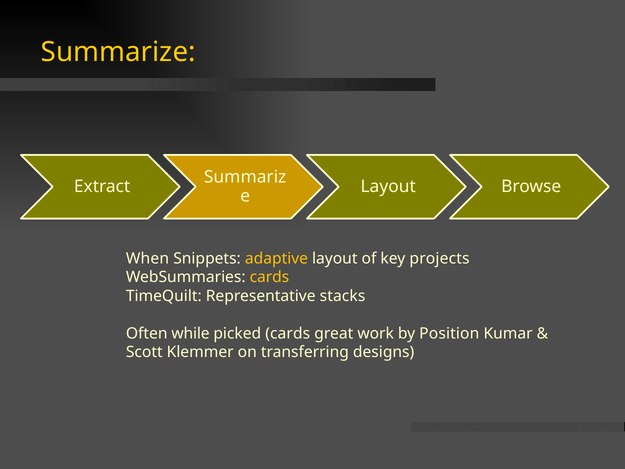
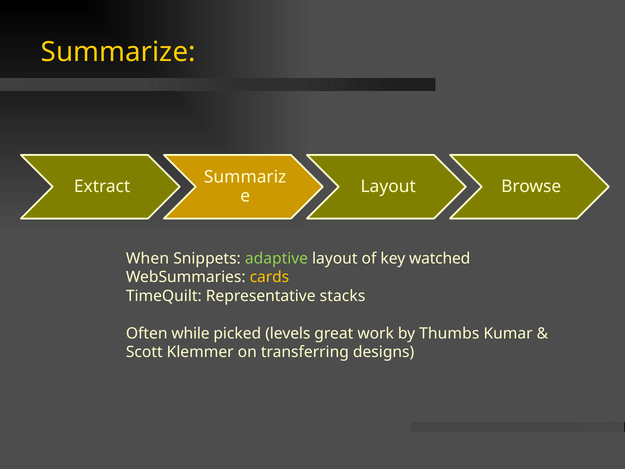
adaptive colour: yellow -> light green (276, 258)
projects: projects -> watched (440, 258)
picked cards: cards -> levels (288, 333)
Position: Position -> Thumbs (449, 333)
